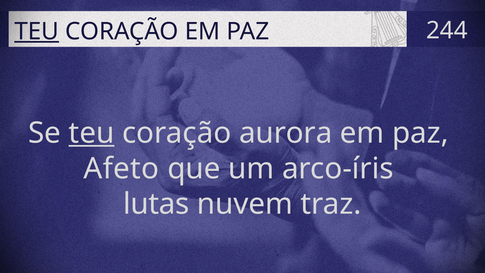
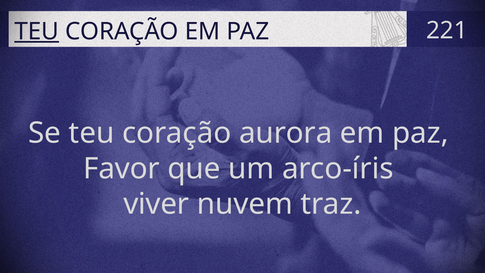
244: 244 -> 221 (447, 30)
teu underline: present -> none (92, 133)
Afeto: Afeto -> Favor (122, 168)
lutas: lutas -> viver (156, 204)
